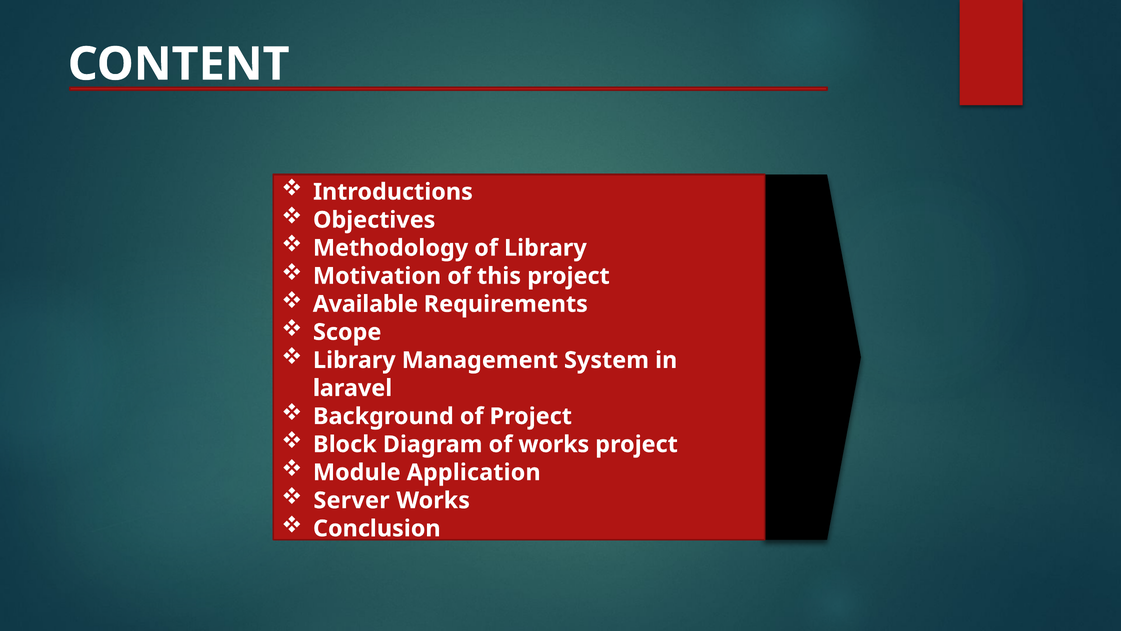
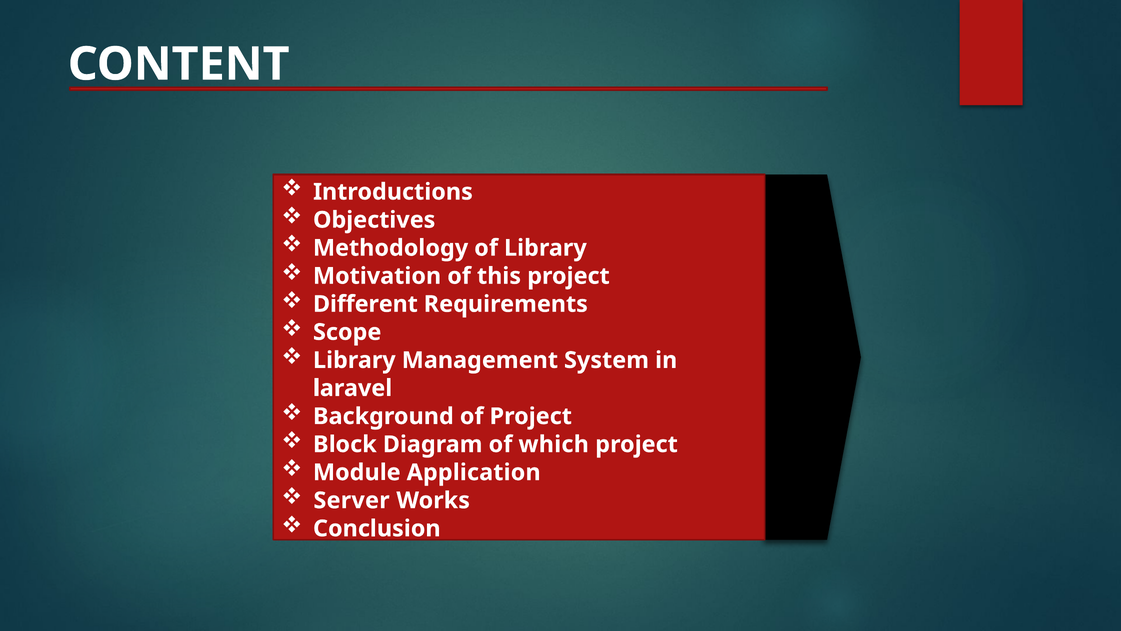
Available: Available -> Different (365, 304)
of works: works -> which (554, 444)
